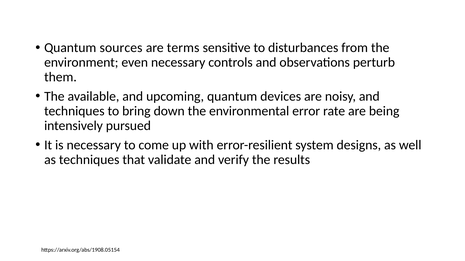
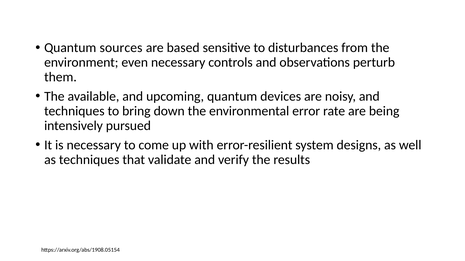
terms: terms -> based (183, 48)
